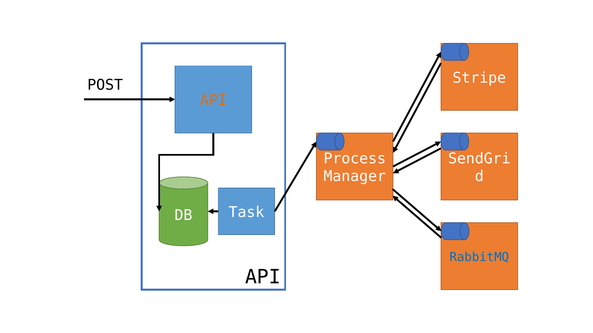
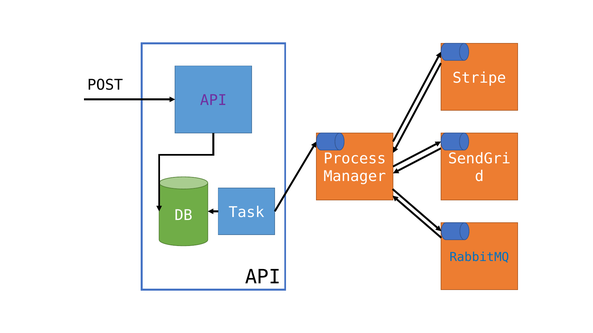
API colour: orange -> purple (213, 101)
